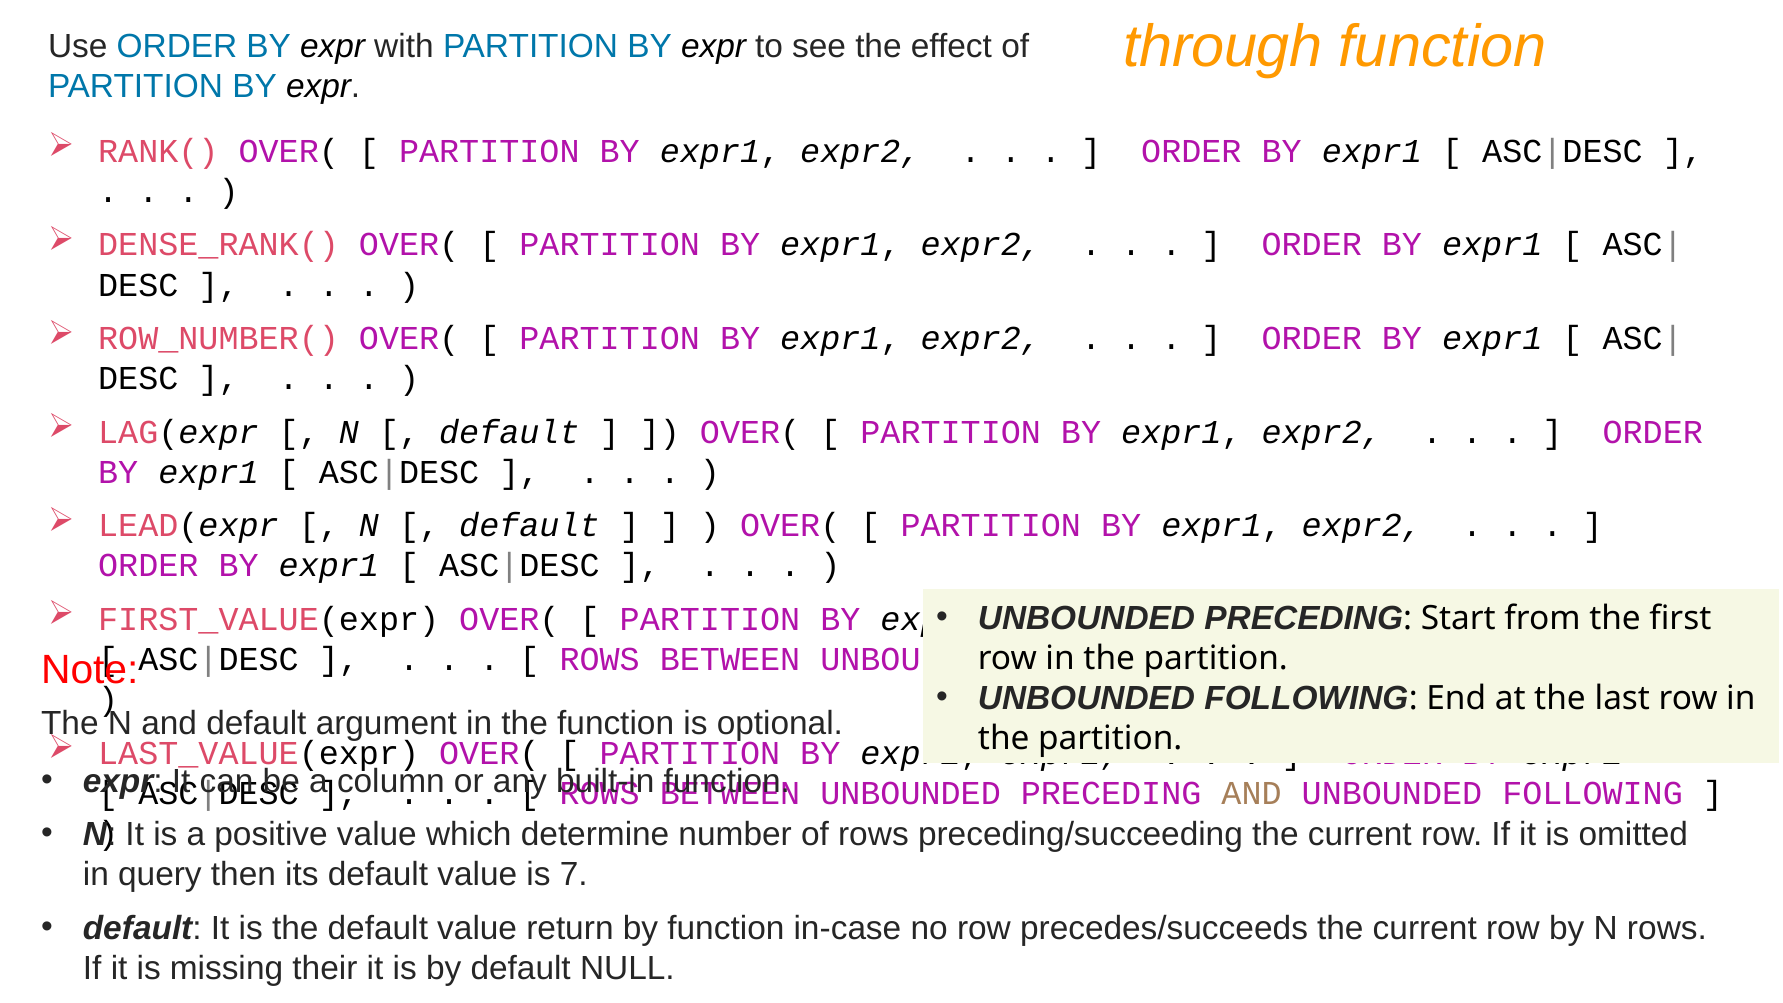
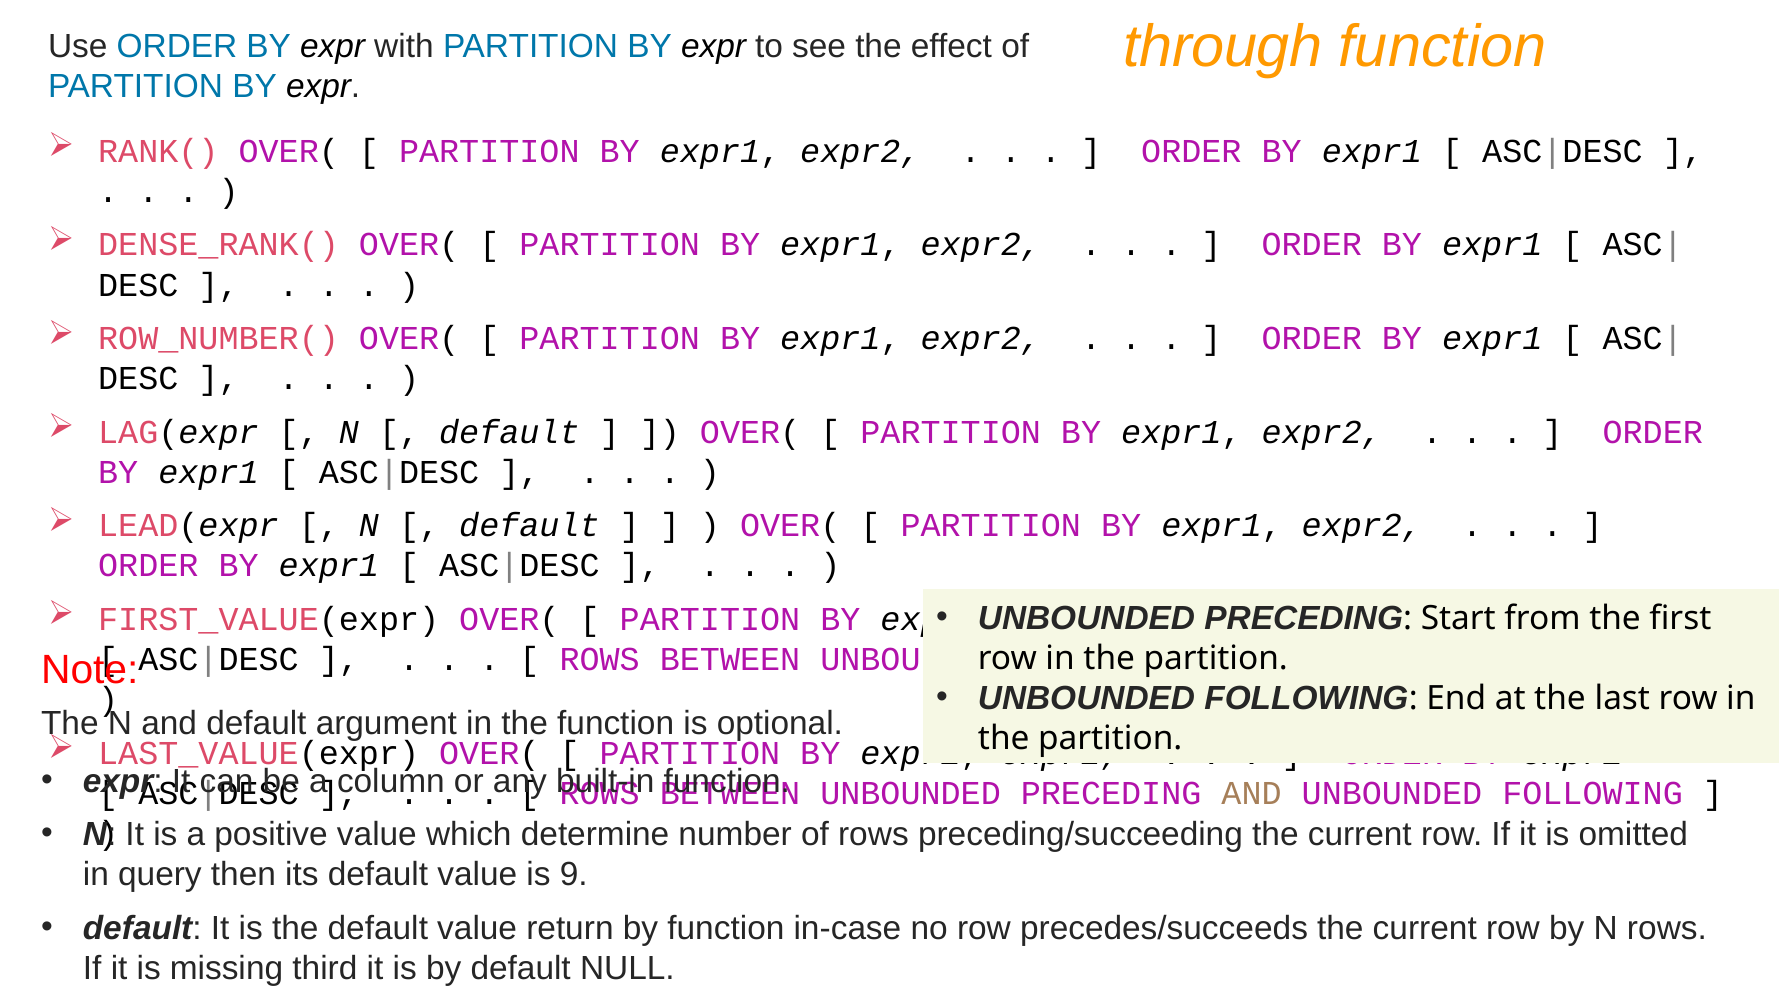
7: 7 -> 9 (574, 875)
their: their -> third (325, 968)
